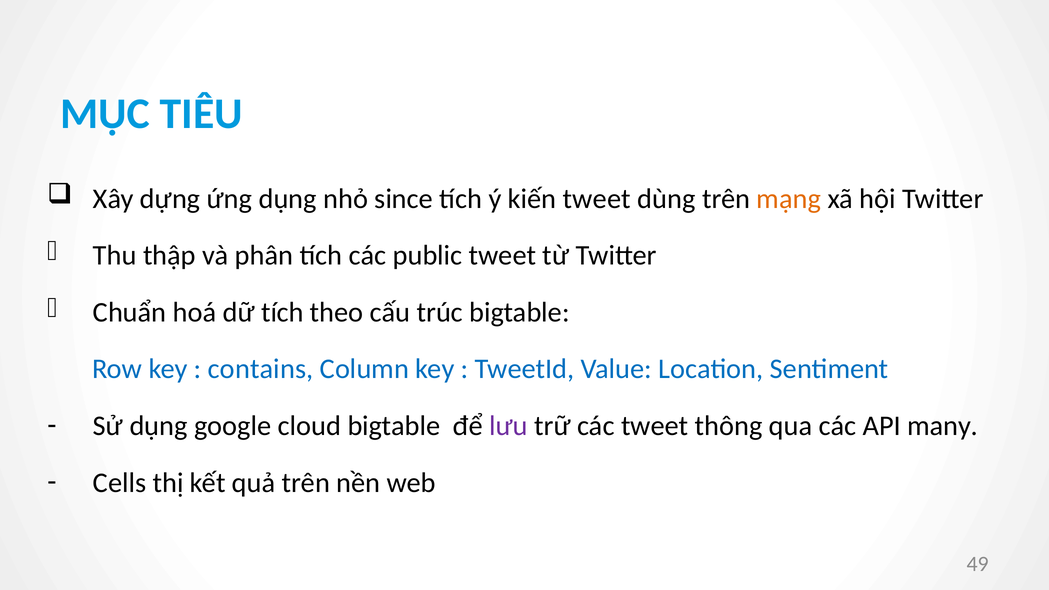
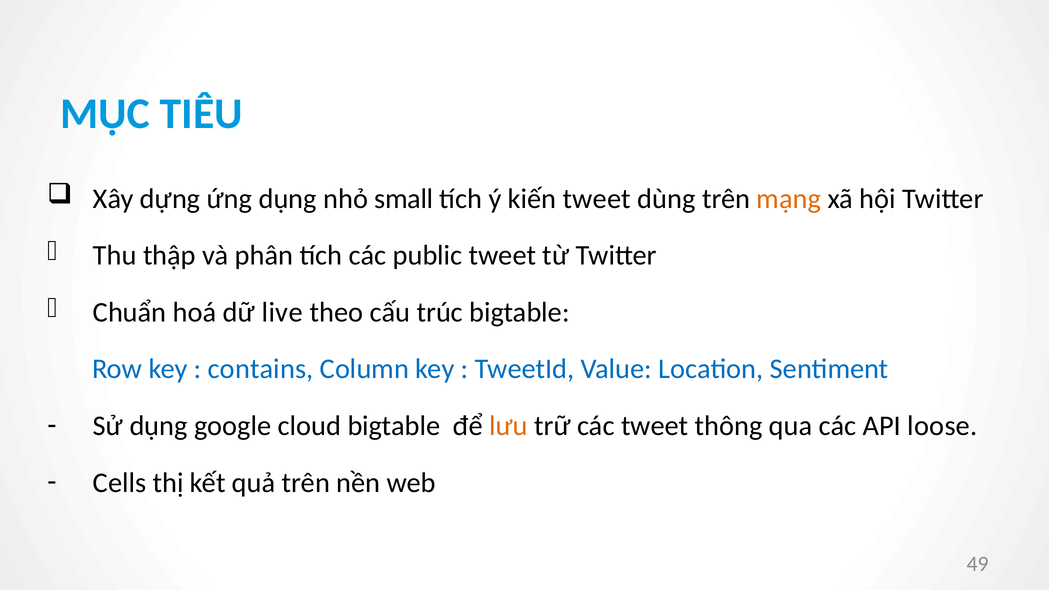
since: since -> small (404, 199)
dữ tích: tích -> live (282, 312)
lưu colour: purple -> orange (509, 426)
many: many -> loose (942, 426)
